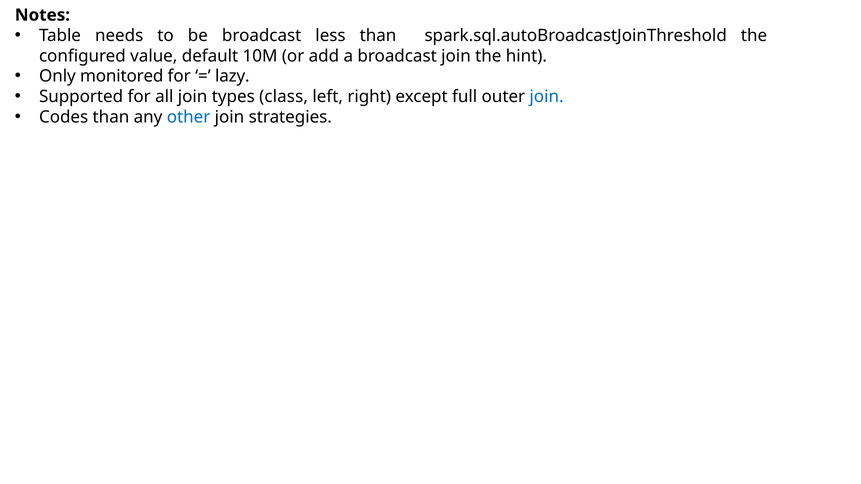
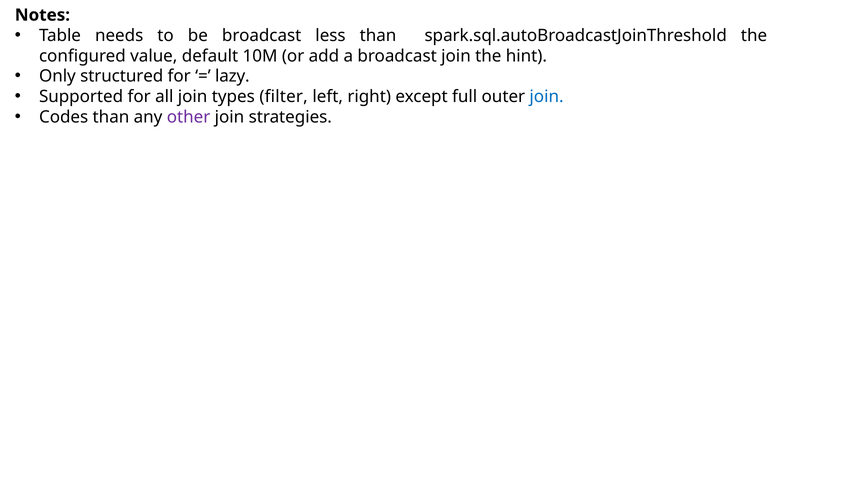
monitored: monitored -> structured (122, 76)
class: class -> filter (284, 97)
other colour: blue -> purple (189, 117)
